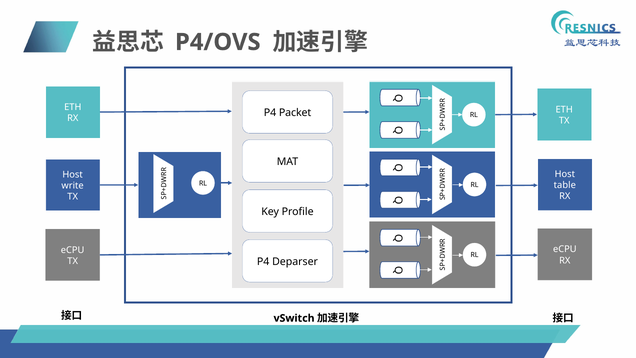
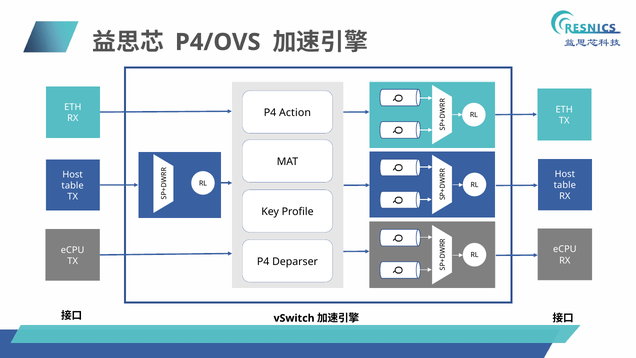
Packet: Packet -> Action (295, 113)
write: write -> table (73, 185)
